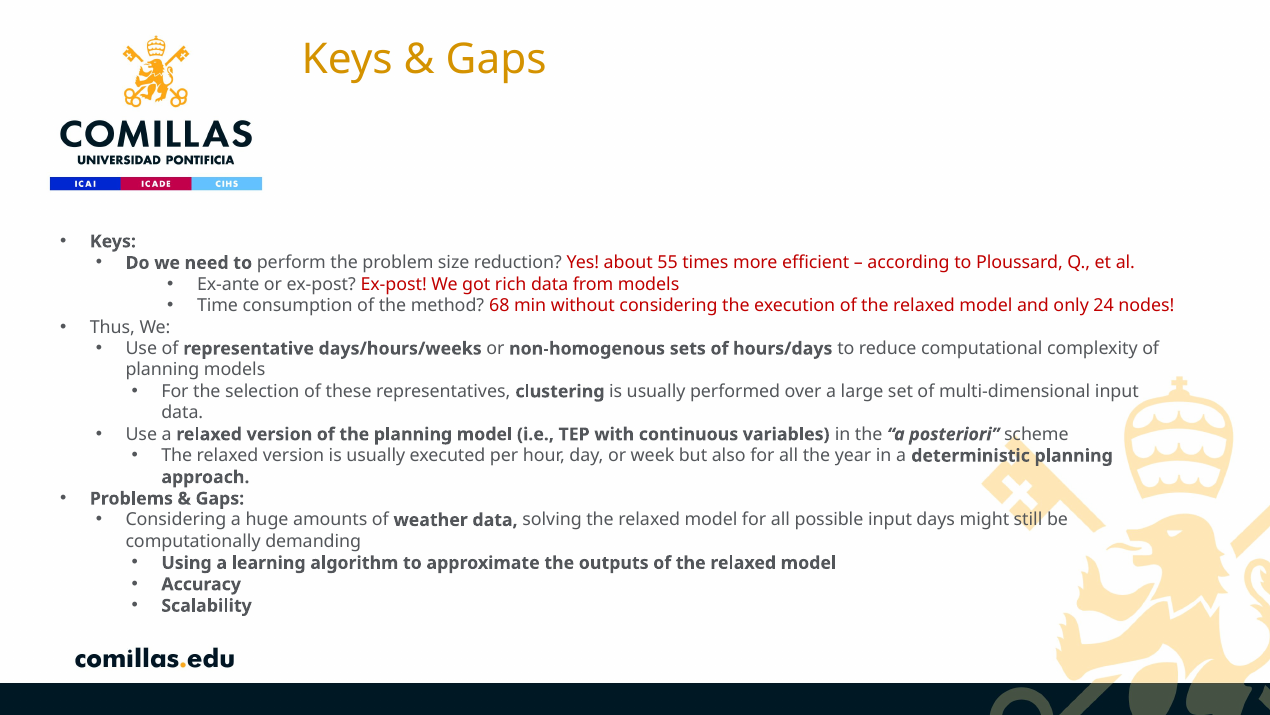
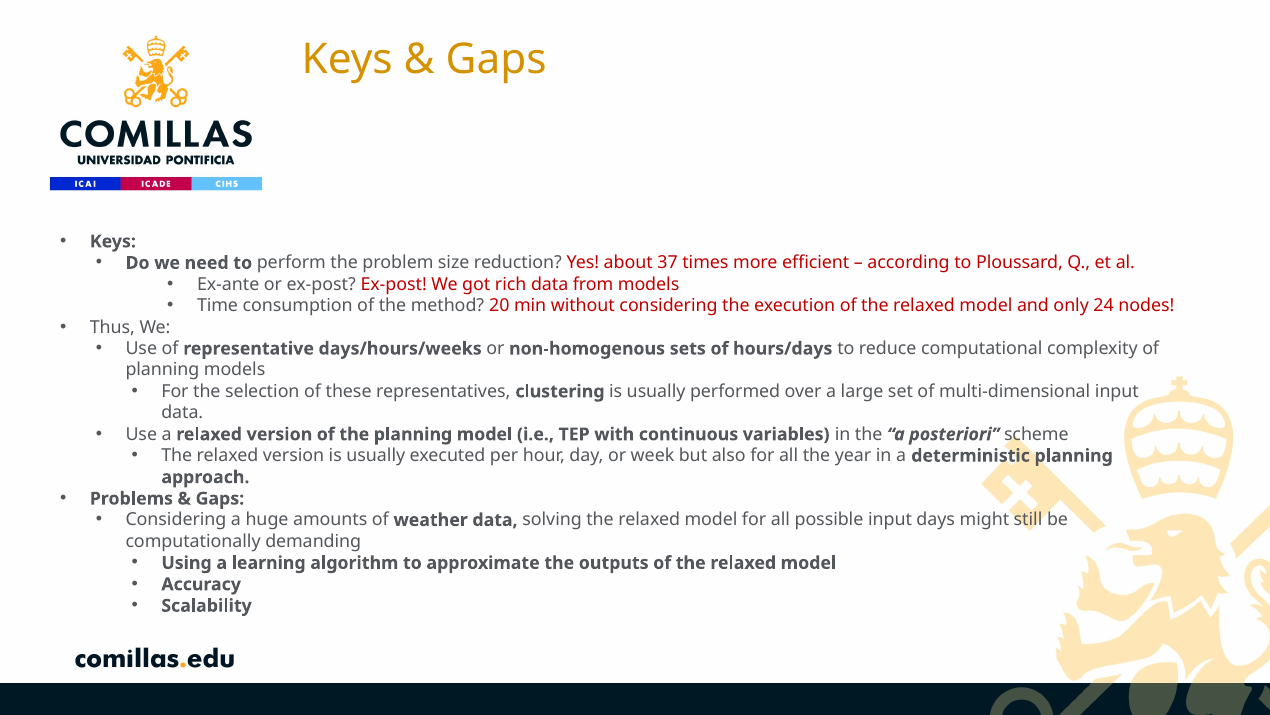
55: 55 -> 37 (668, 263)
68: 68 -> 20 (499, 306)
